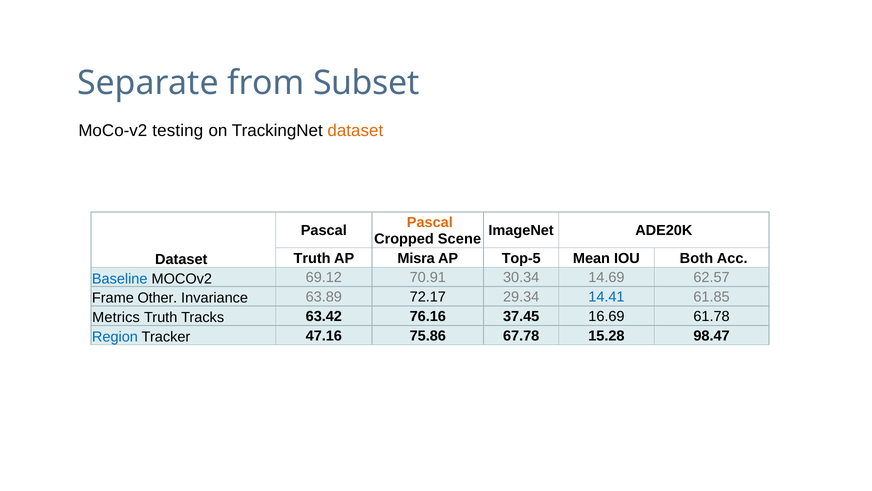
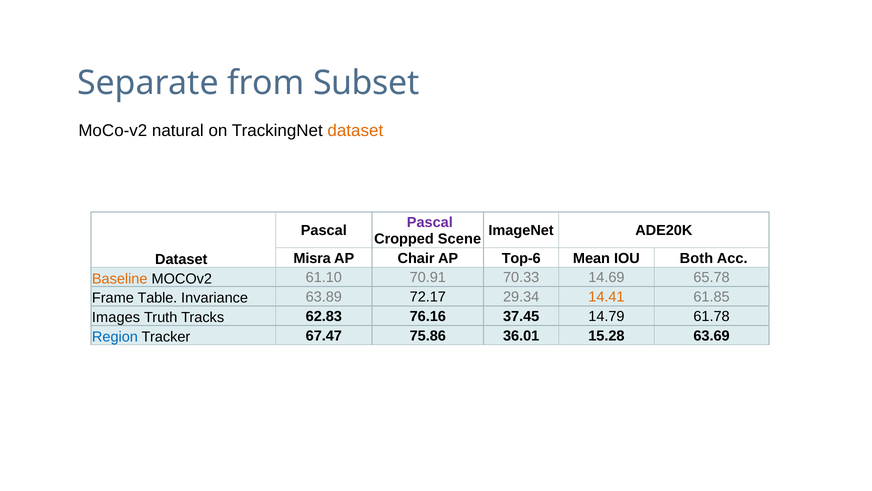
testing: testing -> natural (178, 131)
Pascal colour: orange -> purple (430, 222)
Truth: Truth -> Misra (312, 258)
Misra: Misra -> Chair (416, 258)
Top-5: Top-5 -> Top-6 (521, 258)
Baseline colour: blue -> orange (120, 278)
69.12: 69.12 -> 61.10 (324, 277)
30.34: 30.34 -> 70.33 (521, 277)
62.57: 62.57 -> 65.78 (712, 277)
Other: Other -> Table (157, 298)
14.41 colour: blue -> orange (606, 297)
Metrics: Metrics -> Images (116, 317)
63.42: 63.42 -> 62.83 (324, 316)
16.69: 16.69 -> 14.79 (606, 316)
47.16: 47.16 -> 67.47 (324, 335)
67.78: 67.78 -> 36.01 (521, 335)
98.47: 98.47 -> 63.69 (712, 335)
